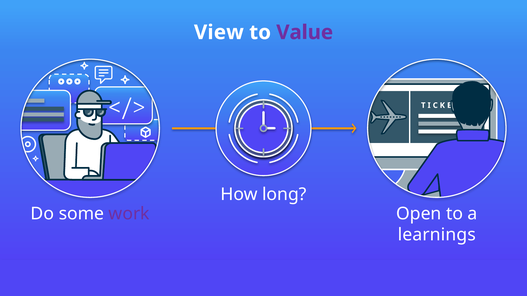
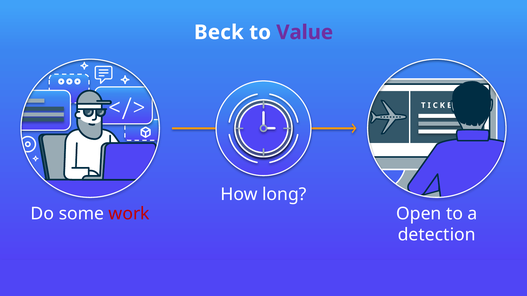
View: View -> Beck (219, 32)
work colour: purple -> red (129, 214)
learnings: learnings -> detection (437, 235)
